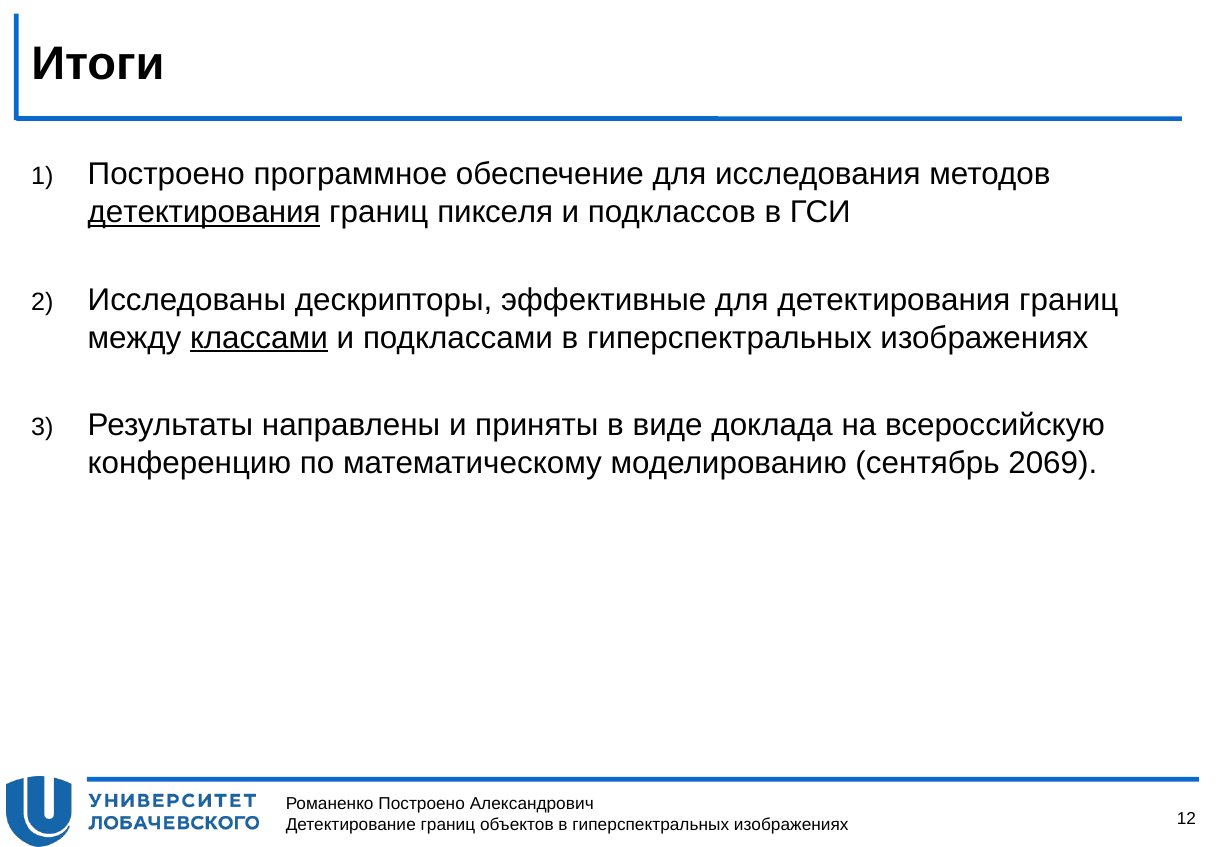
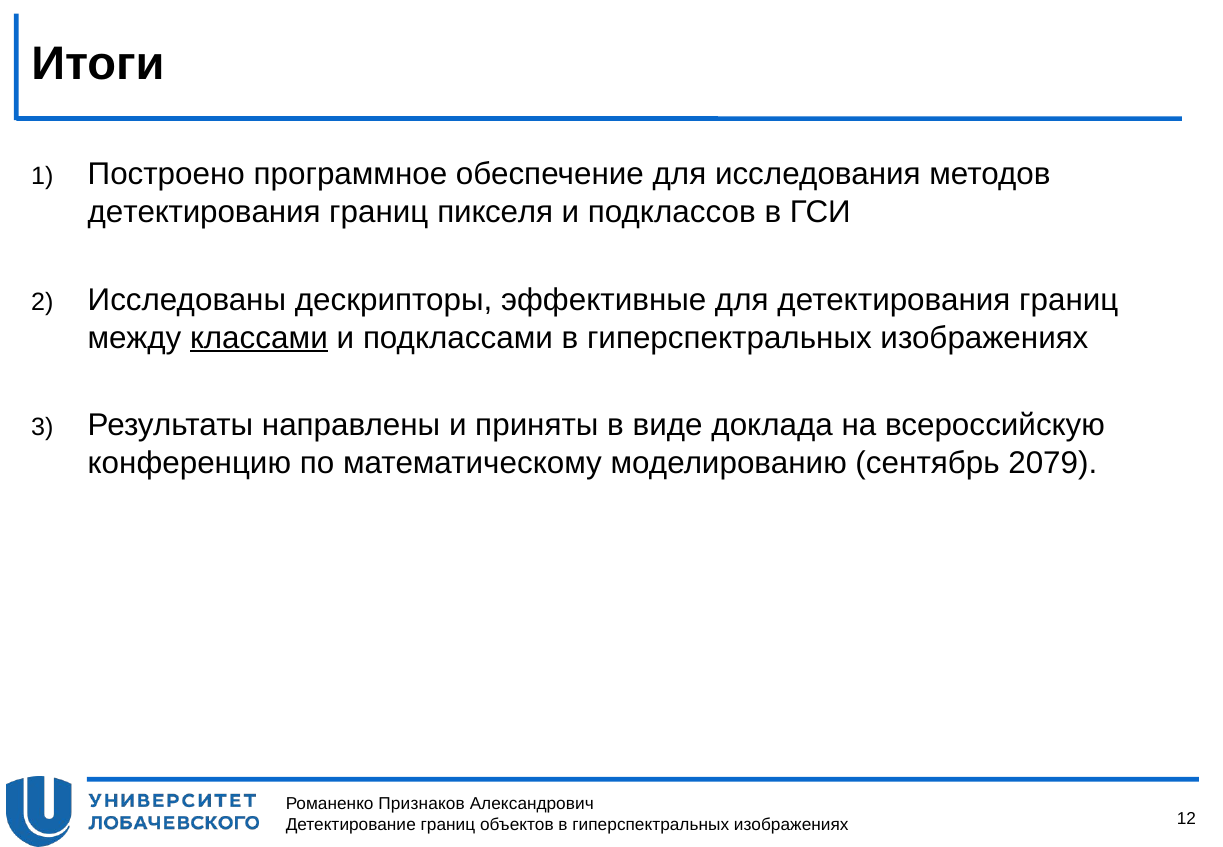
детектирования underline: present -> none (204, 212)
2069: 2069 -> 2079 (1053, 463)
Романенко Построено: Построено -> Признаков (422, 804)
